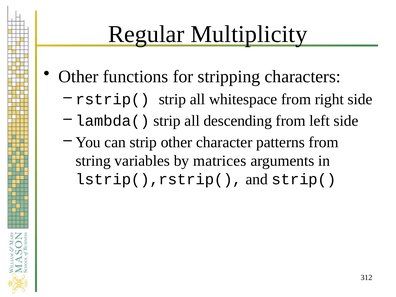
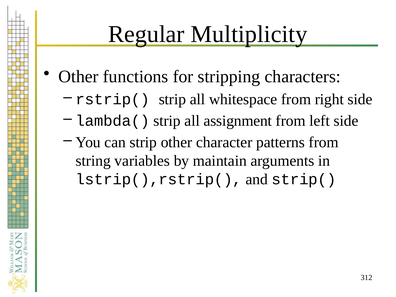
descending: descending -> assignment (238, 121)
matrices: matrices -> maintain (220, 161)
